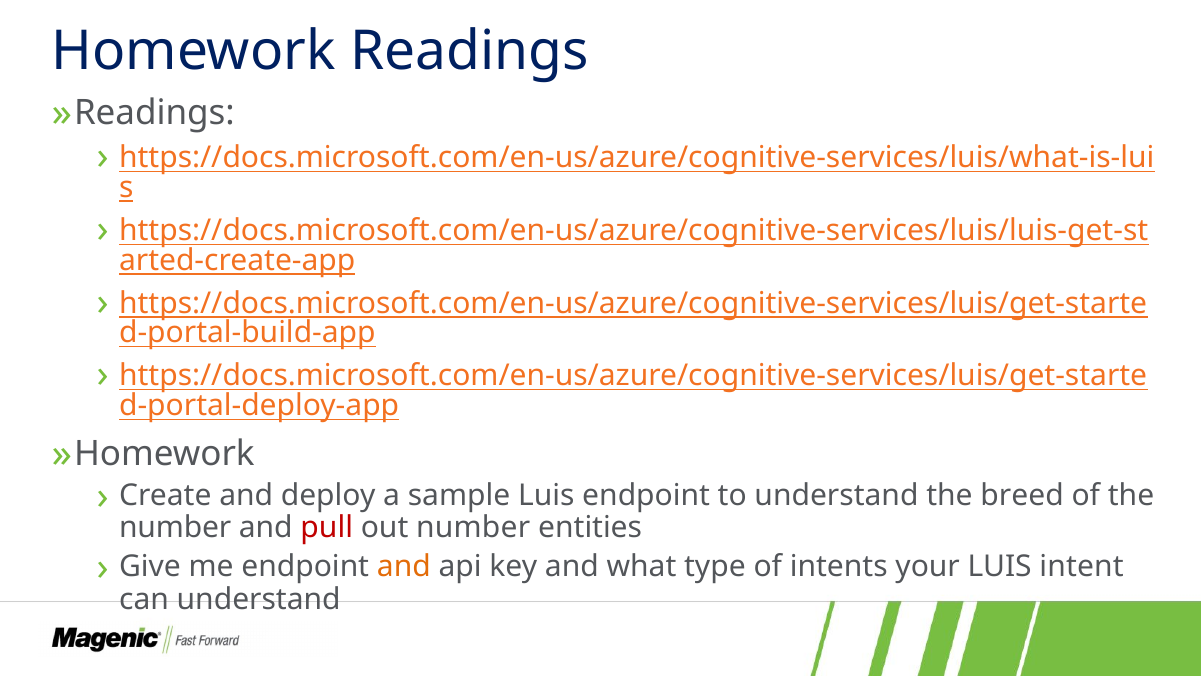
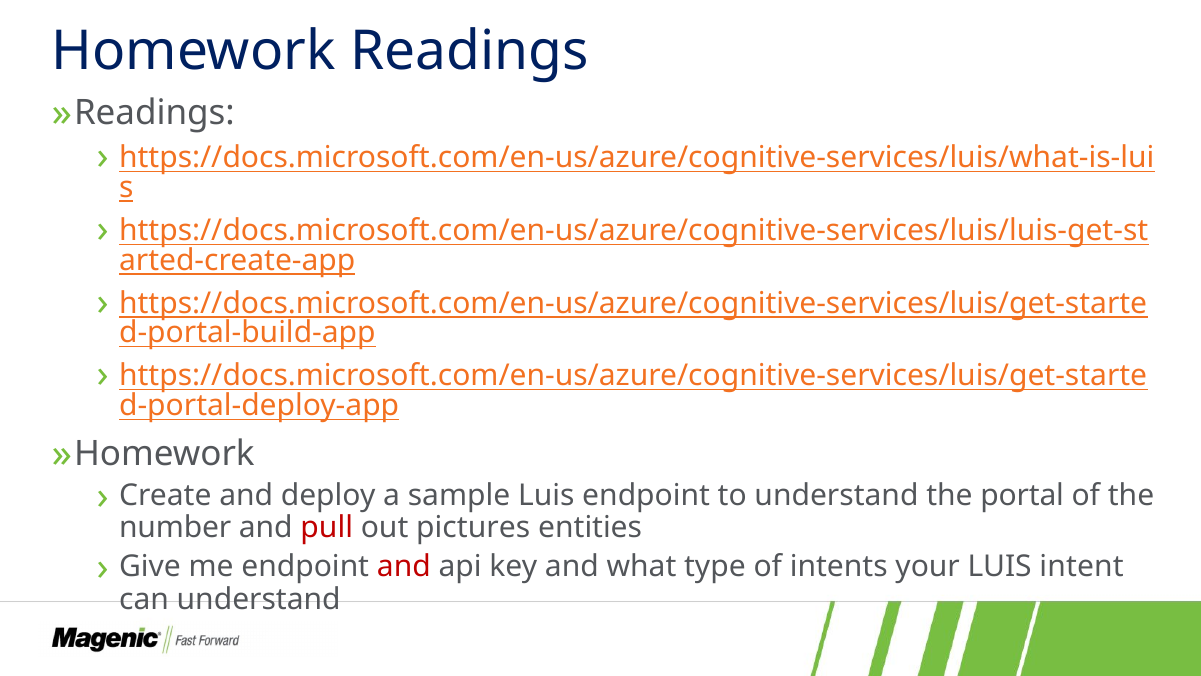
breed: breed -> portal (1022, 495)
out number: number -> pictures (473, 528)
and colour: orange -> red (404, 566)
